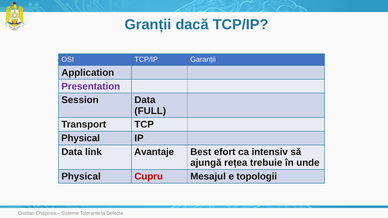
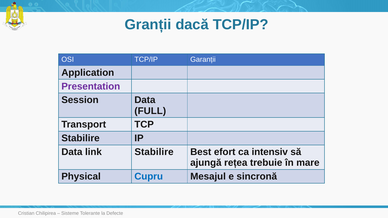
Physical: Physical -> Stabilire (81, 138)
link Avantaje: Avantaje -> Stabilire (154, 152)
unde: unde -> mare (308, 163)
Cupru colour: red -> blue (149, 177)
topologii: topologii -> sincronă (257, 177)
